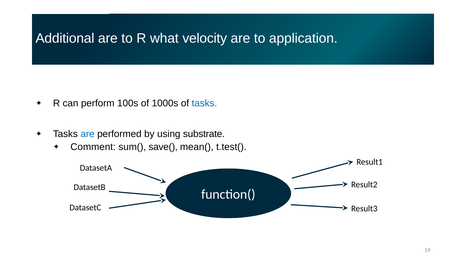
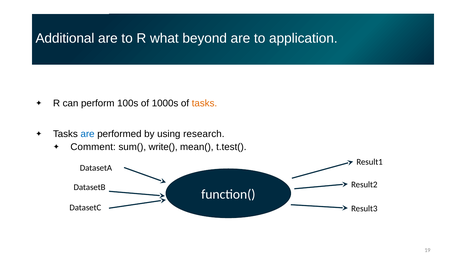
velocity: velocity -> beyond (205, 38)
tasks colour: blue -> orange (204, 104)
substrate: substrate -> research (204, 134)
save(: save( -> write( (163, 147)
